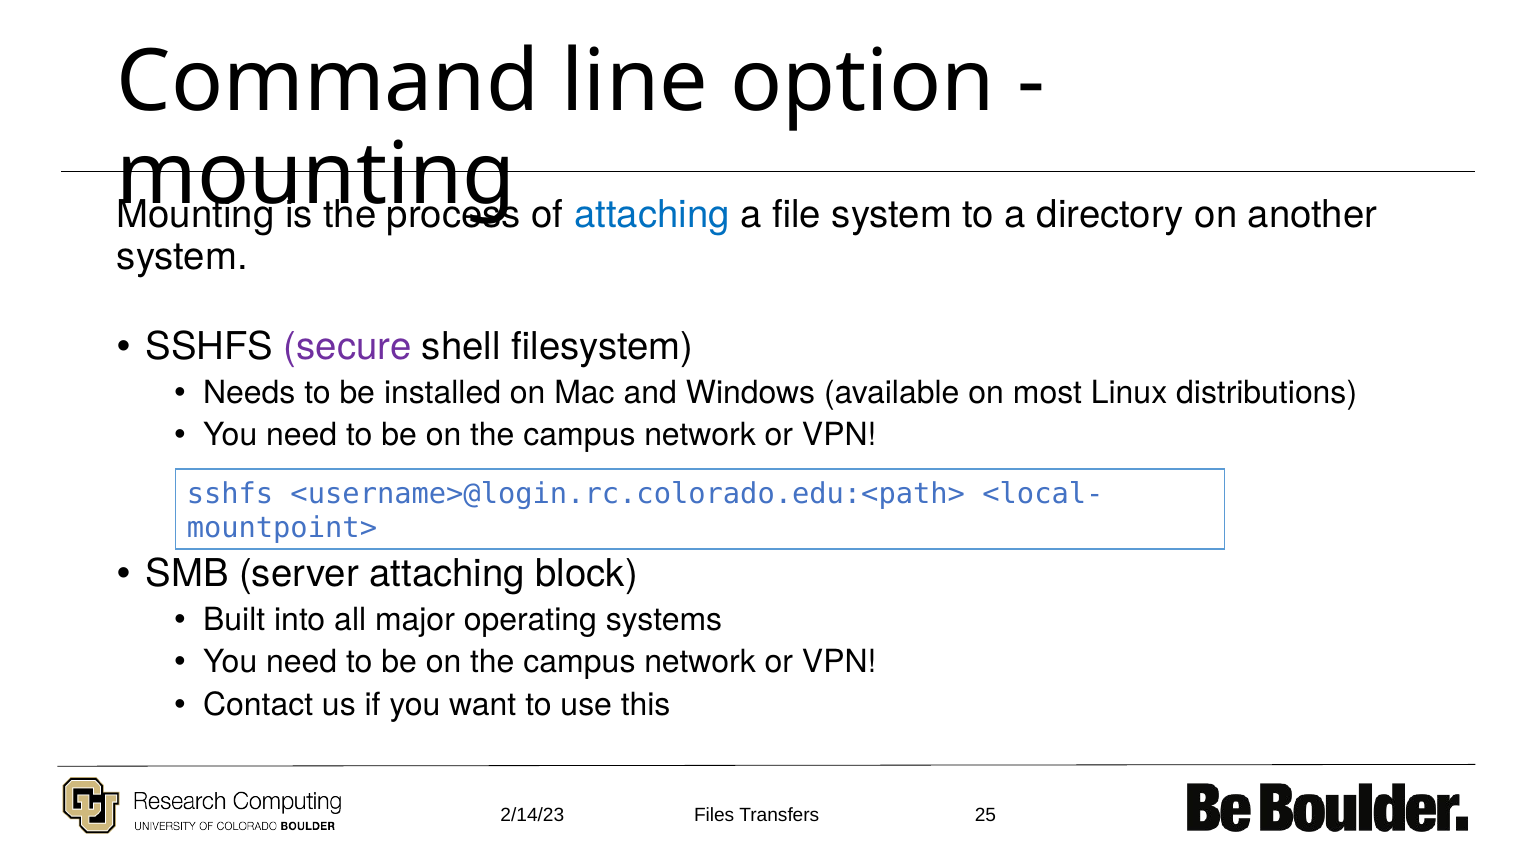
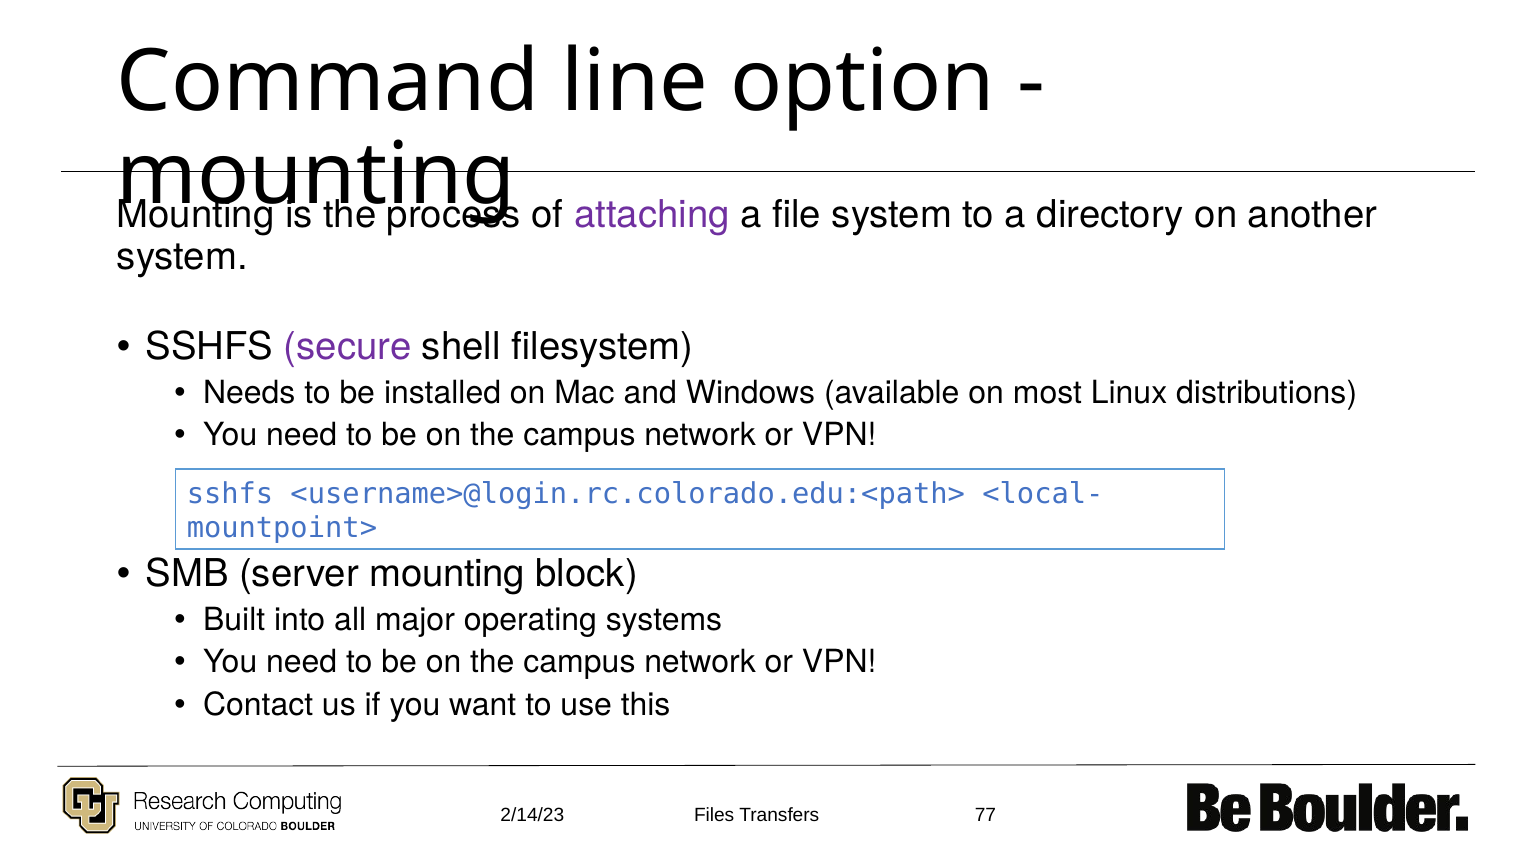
attaching colour: blue -> purple (652, 215)
server attaching: attaching -> mounting (447, 574)
25: 25 -> 77 (985, 816)
